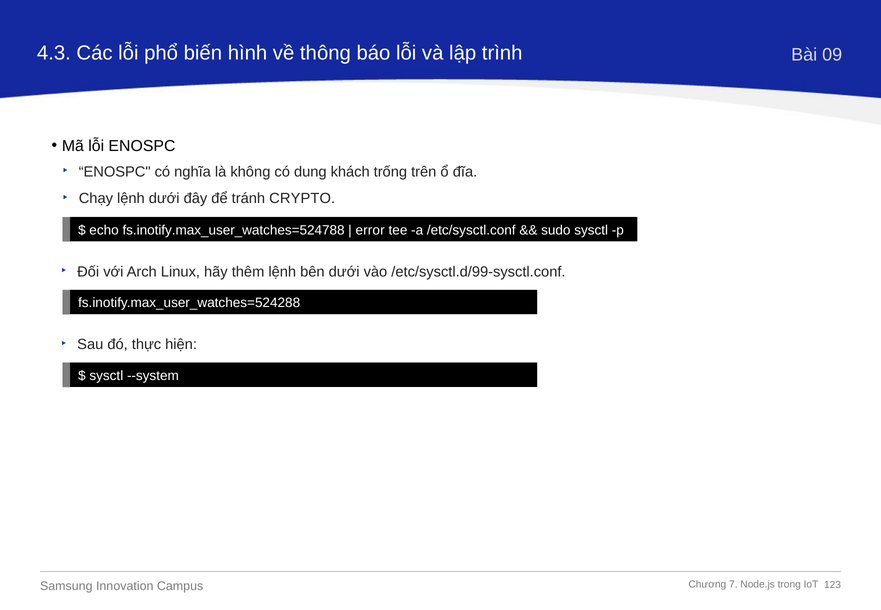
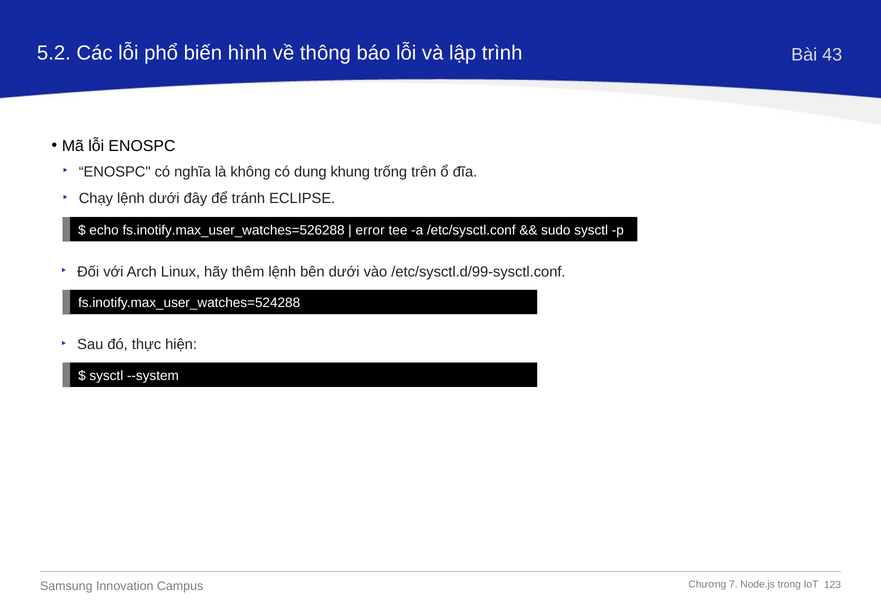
4.3: 4.3 -> 5.2 (54, 53)
09: 09 -> 43 (832, 55)
khách: khách -> khung (350, 172)
CRYPTO: CRYPTO -> ECLIPSE (302, 199)
fs.inotify.max_user_watches=524788: fs.inotify.max_user_watches=524788 -> fs.inotify.max_user_watches=526288 (234, 230)
